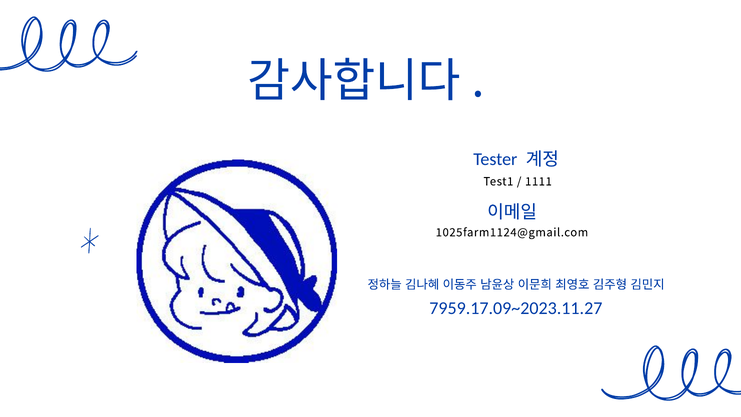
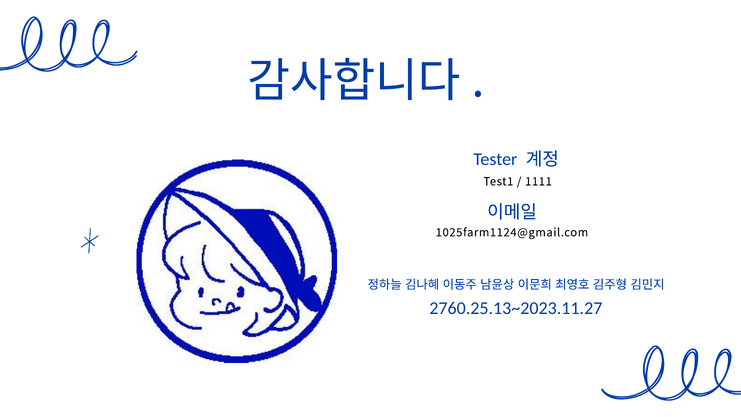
7959.17.09~2023.11.27: 7959.17.09~2023.11.27 -> 2760.25.13~2023.11.27 (516, 308)
